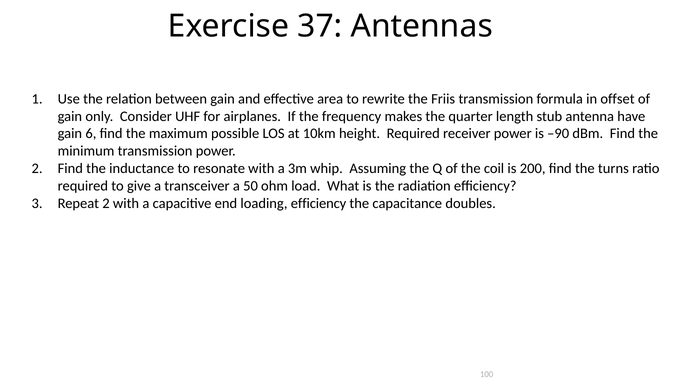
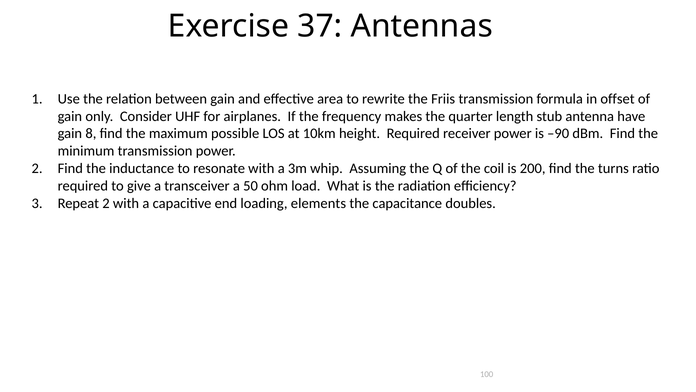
6: 6 -> 8 (91, 133)
loading efficiency: efficiency -> elements (318, 203)
